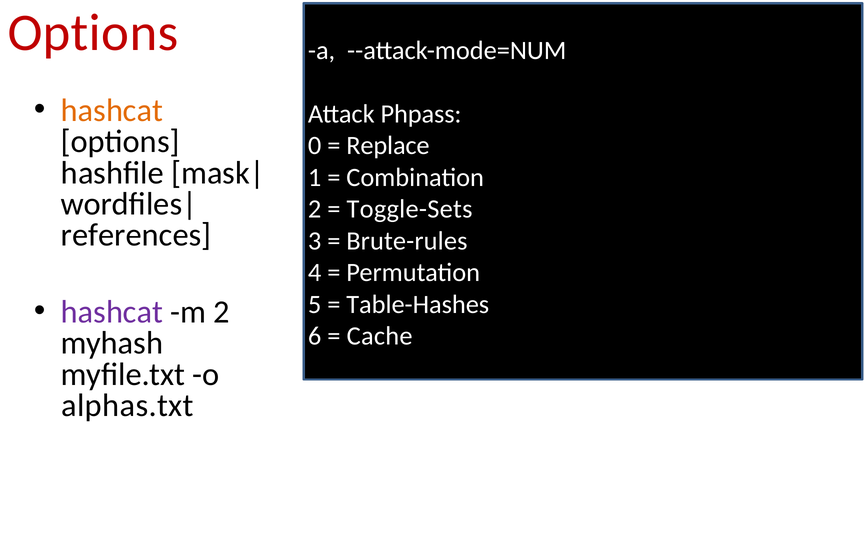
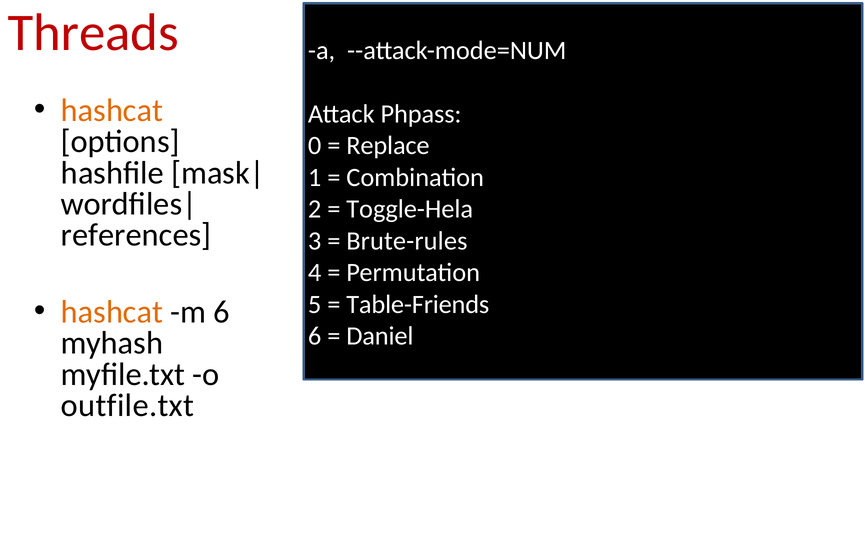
Options: Options -> Threads (93, 33)
Toggle-Sets: Toggle-Sets -> Toggle-Hela (410, 209)
Table-Hashes: Table-Hashes -> Table-Friends (418, 304)
hashcat colour: purple -> orange (112, 312)
m 2: 2 -> 6 (221, 312)
Cache: Cache -> Daniel (380, 336)
alphas.txt: alphas.txt -> outfile.txt (127, 405)
